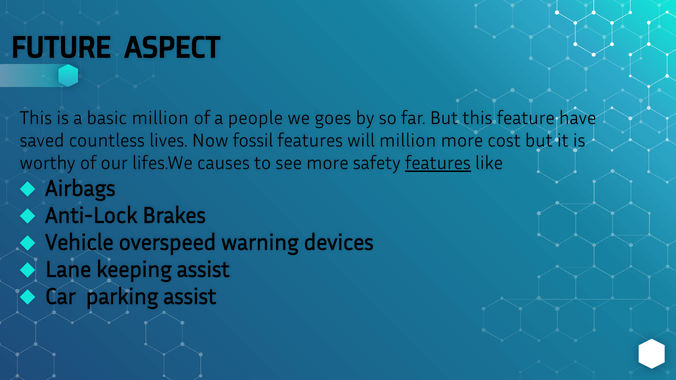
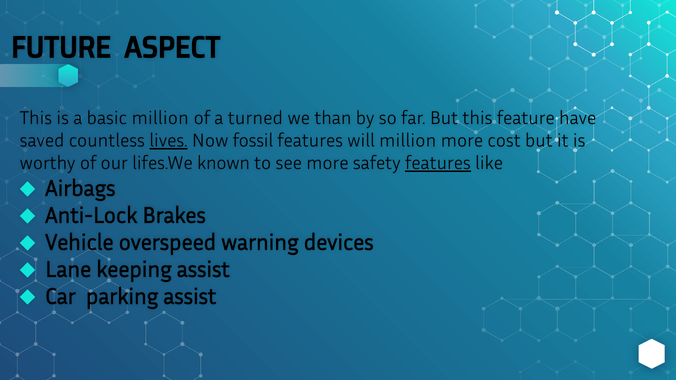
people: people -> turned (255, 118)
goes: goes -> than (333, 118)
lives underline: none -> present (168, 141)
causes: causes -> known (224, 163)
